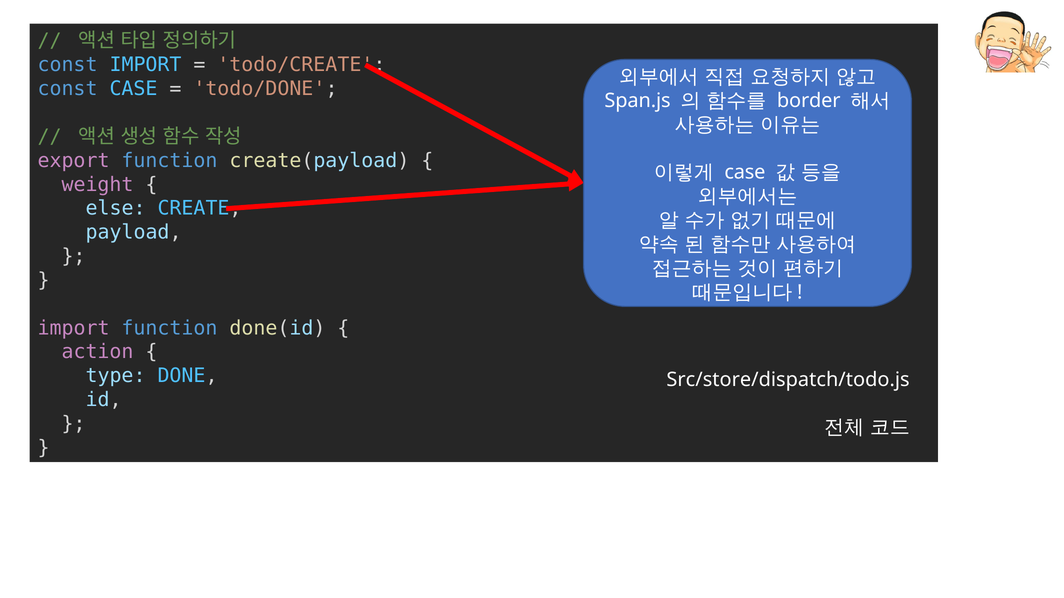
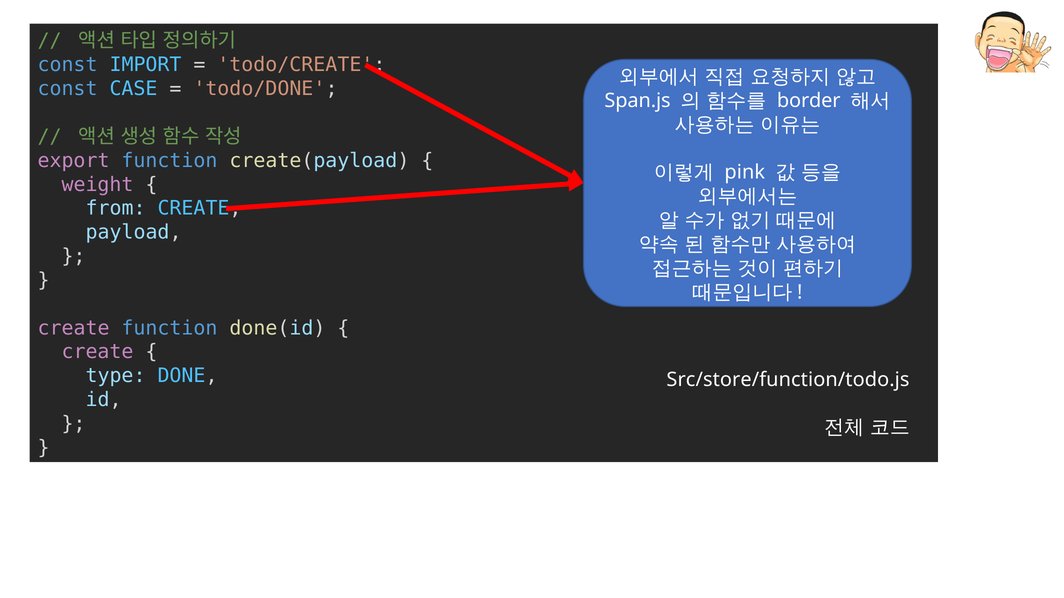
case: case -> pink (745, 172)
else: else -> from (116, 209)
import: import -> create (74, 328)
action: action -> create (98, 352)
Src/store/dispatch/todo.js: Src/store/dispatch/todo.js -> Src/store/function/todo.js (788, 380)
